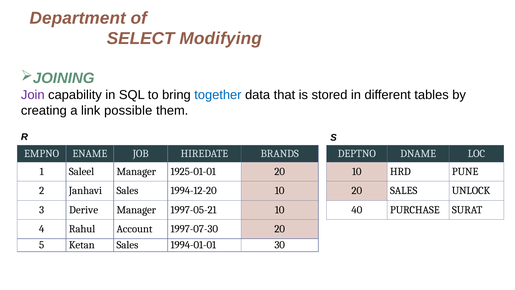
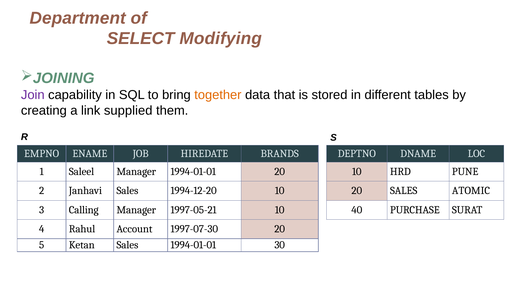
together colour: blue -> orange (218, 95)
possible: possible -> supplied (128, 110)
Manager 1925-01-01: 1925-01-01 -> 1994-01-01 (193, 171)
UNLOCK: UNLOCK -> ATOMIC (471, 191)
Derive: Derive -> Calling (84, 210)
